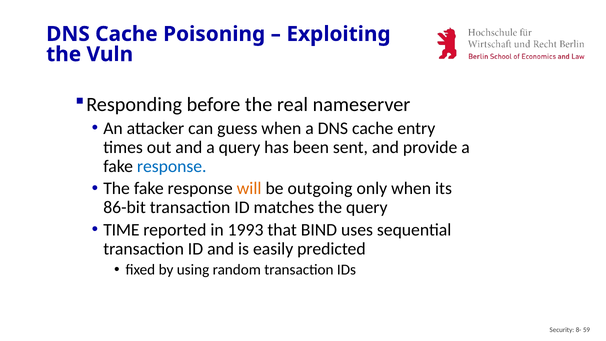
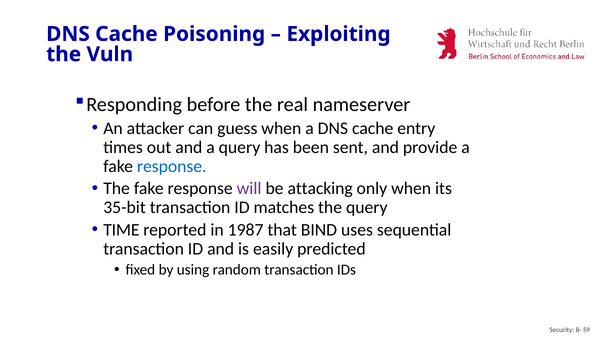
will colour: orange -> purple (249, 188)
outgoing: outgoing -> attacking (320, 188)
86-bit: 86-bit -> 35-bit (125, 208)
1993: 1993 -> 1987 (246, 230)
